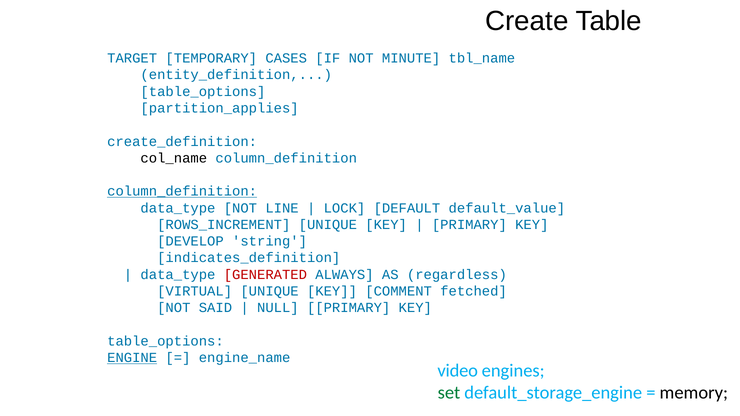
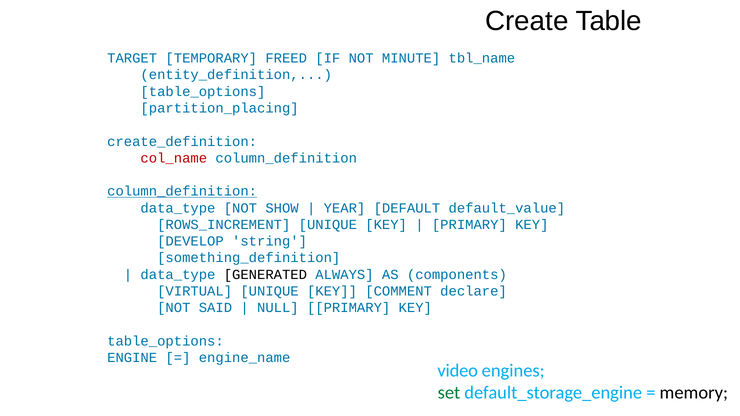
CASES: CASES -> FREED (286, 58)
partition_applies: partition_applies -> partition_placing (220, 108)
col_name colour: black -> red (174, 158)
LINE: LINE -> SHOW (282, 208)
LOCK: LOCK -> YEAR (344, 208)
indicates_definition: indicates_definition -> something_definition (249, 258)
GENERATED colour: red -> black (265, 275)
regardless: regardless -> components (457, 275)
fetched: fetched -> declare (474, 291)
ENGINE underline: present -> none (132, 358)
